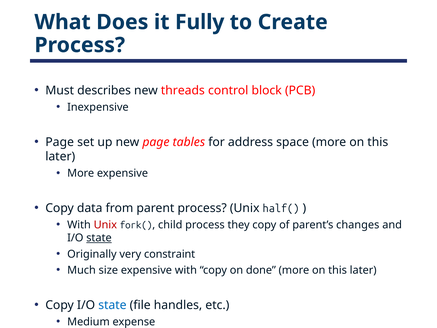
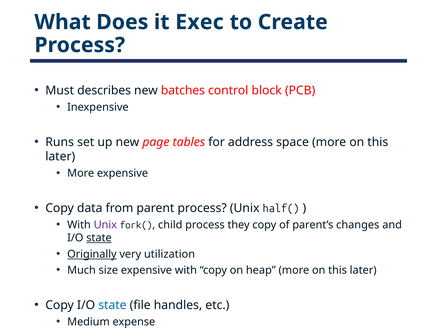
Fully: Fully -> Exec (199, 22)
threads: threads -> batches (183, 90)
Page: Page -> Runs (60, 142)
Unix colour: red -> purple (105, 225)
Originally underline: none -> present (92, 254)
constraint: constraint -> utilization (170, 254)
done: done -> heap (261, 270)
